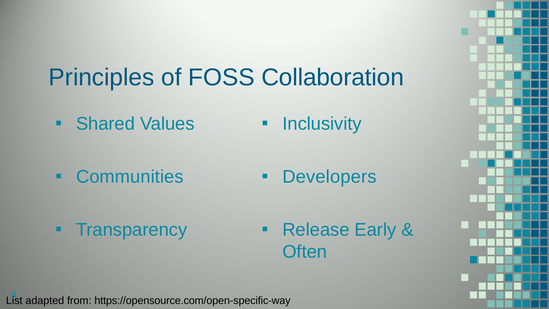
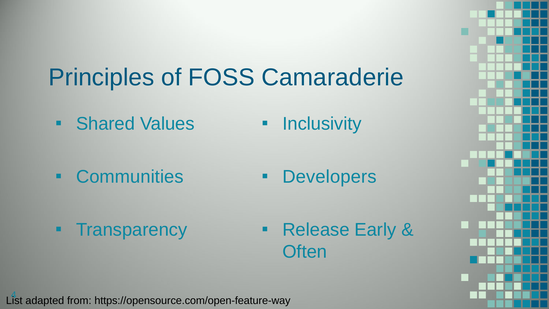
Collaboration: Collaboration -> Camaraderie (333, 77)
https://opensource.com/open-specific-way: https://opensource.com/open-specific-way -> https://opensource.com/open-feature-way (192, 301)
